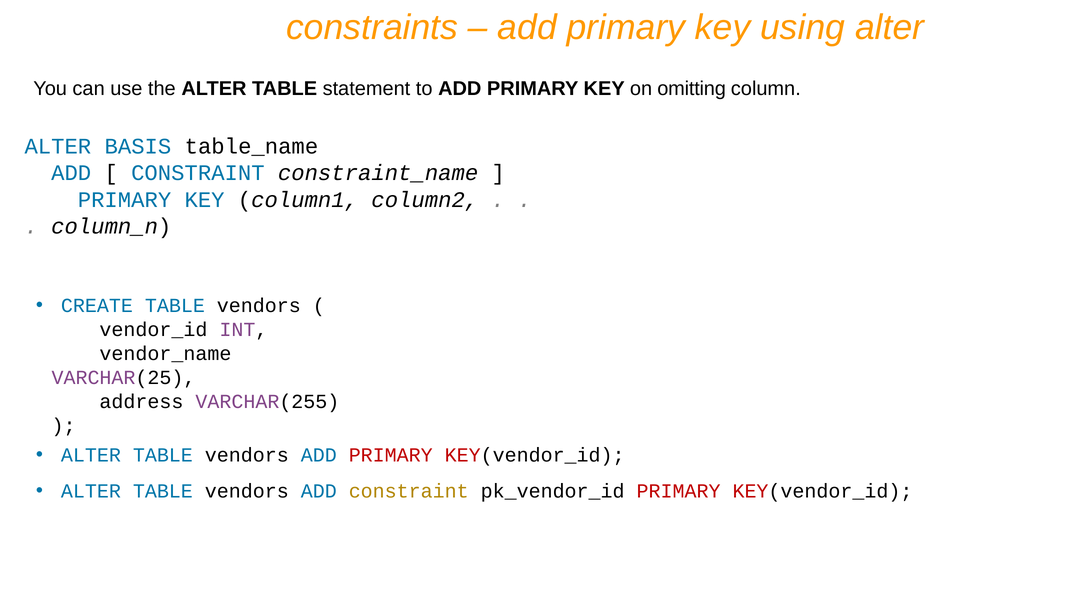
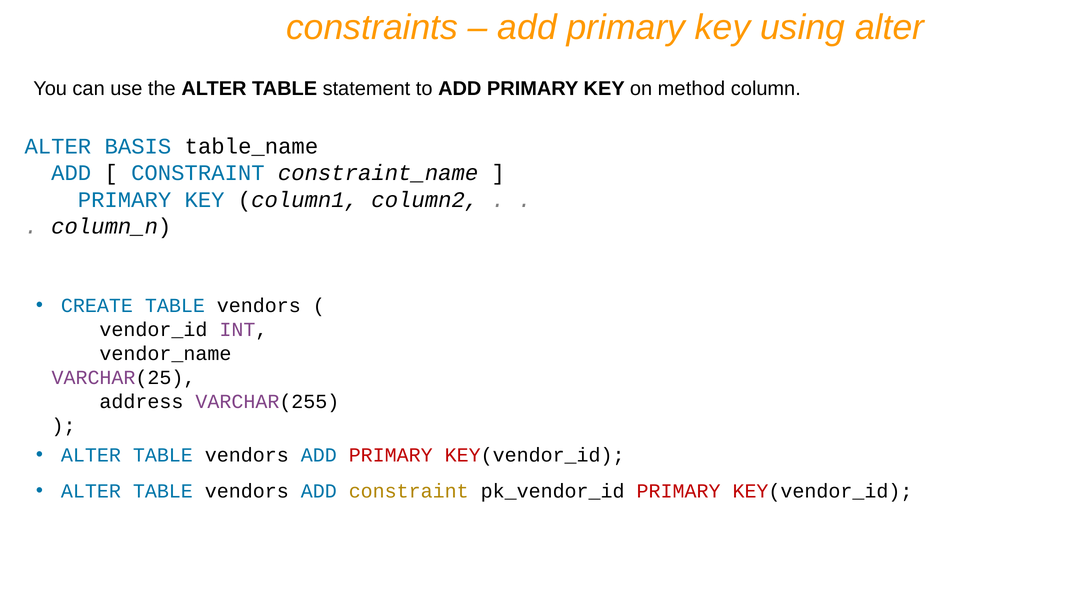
omitting: omitting -> method (691, 89)
